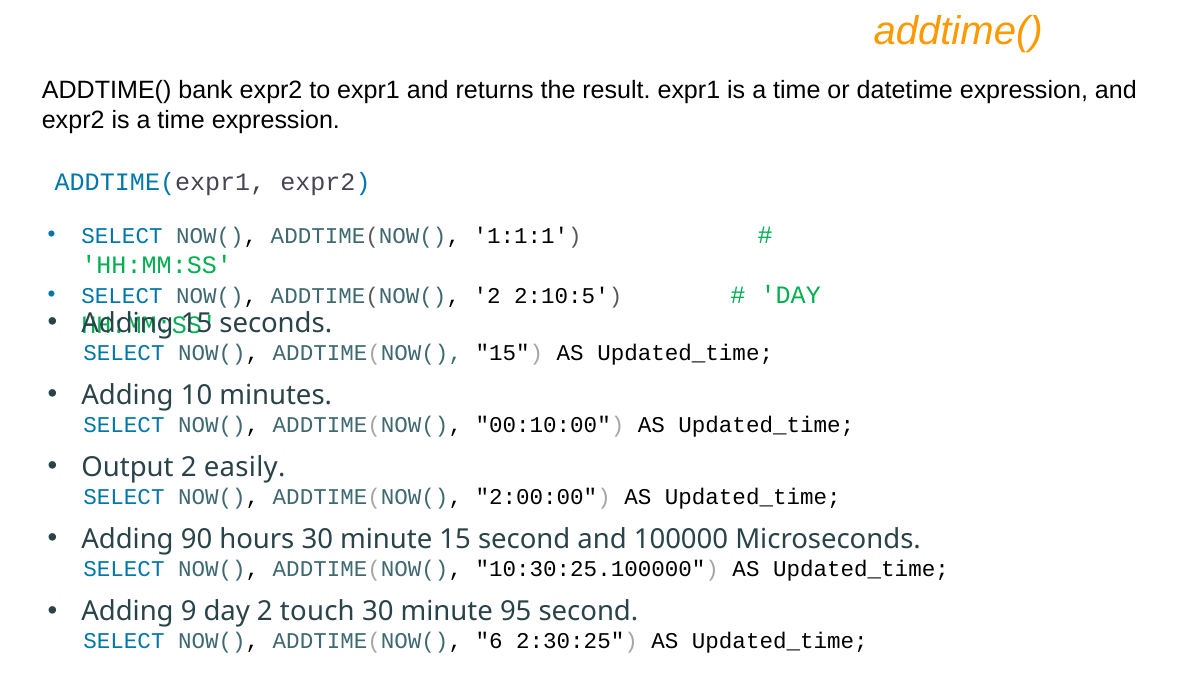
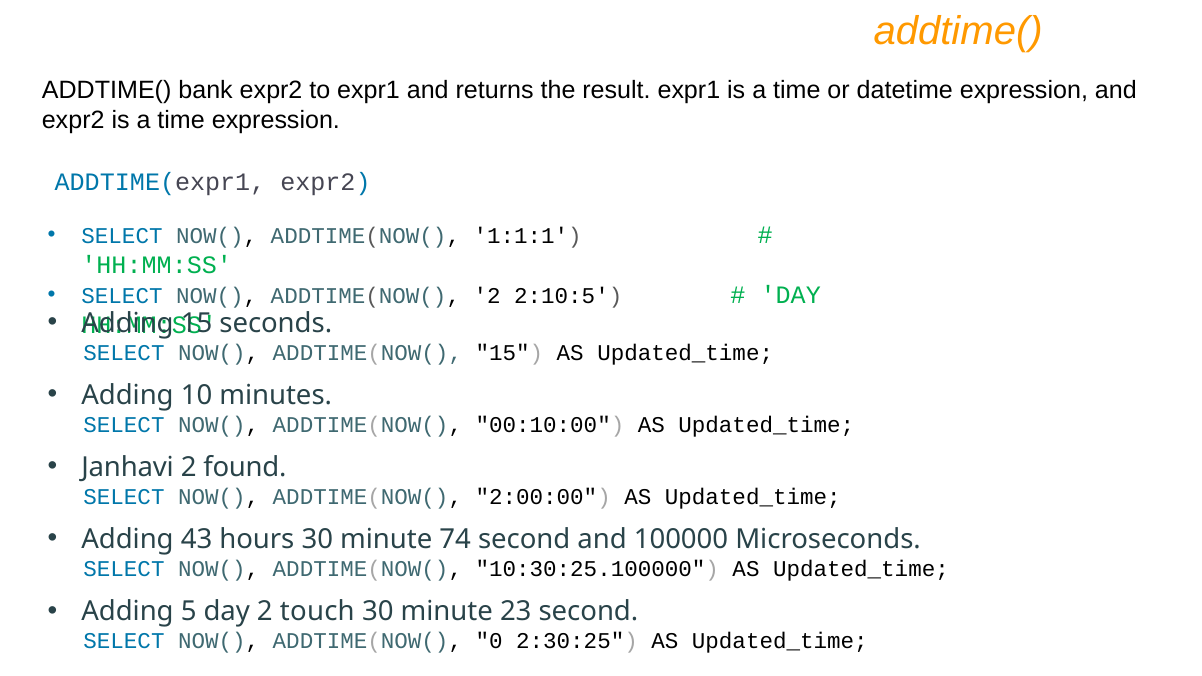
Output: Output -> Janhavi (128, 467)
easily: easily -> found (245, 467)
90: 90 -> 43 (197, 539)
minute 15: 15 -> 74 (455, 539)
9: 9 -> 5 (189, 612)
95: 95 -> 23 (516, 612)
6: 6 -> 0 (489, 641)
